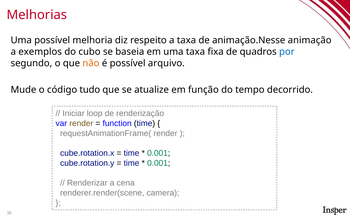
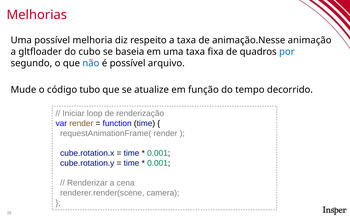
exemplos: exemplos -> gltfloader (40, 52)
não colour: orange -> blue (91, 63)
tudo: tudo -> tubo (90, 90)
